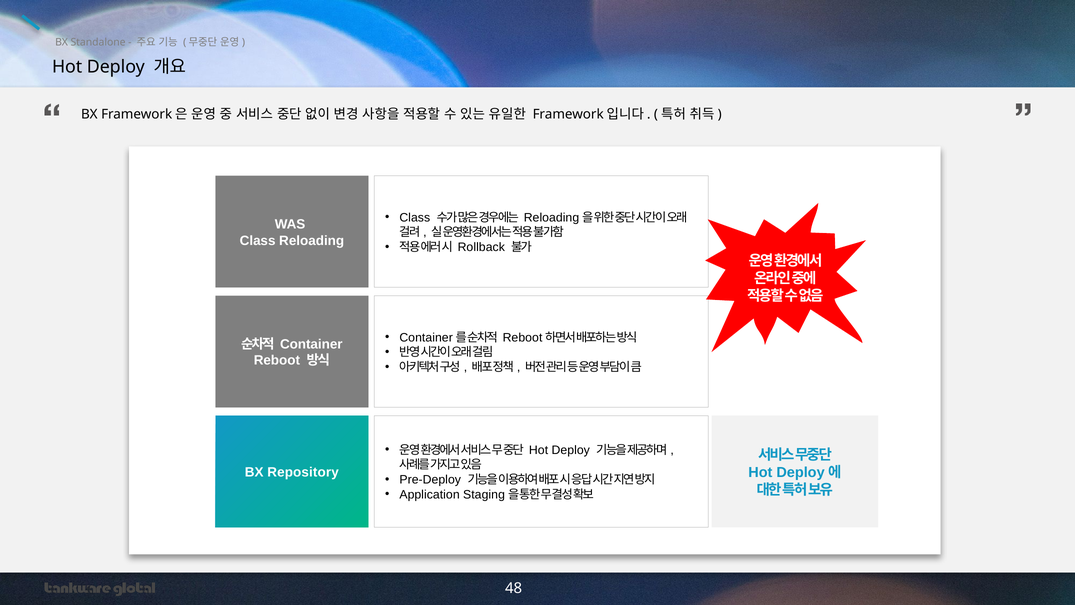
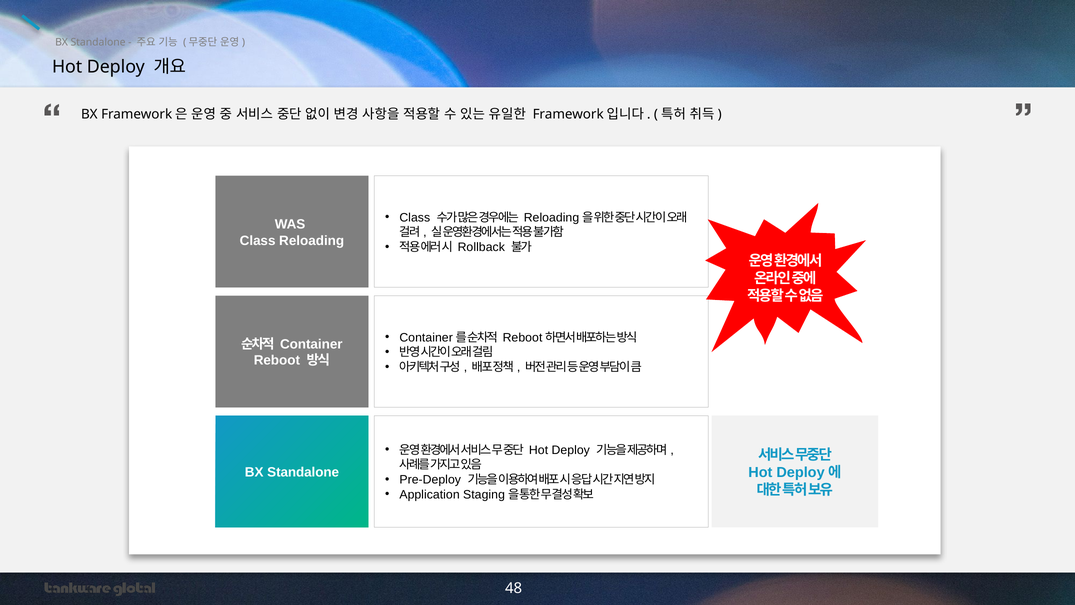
Repository: Repository -> Standalone (303, 472)
